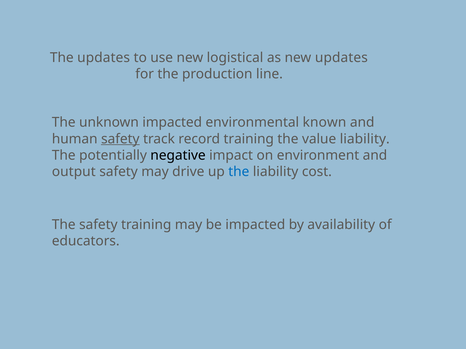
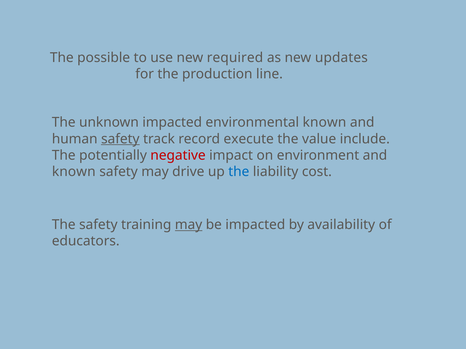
The updates: updates -> possible (104, 58)
logistical: logistical -> required (235, 58)
record training: training -> execute (249, 139)
value liability: liability -> include (365, 139)
negative colour: black -> red (178, 155)
output: output -> known (74, 172)
may underline: none -> present (189, 225)
